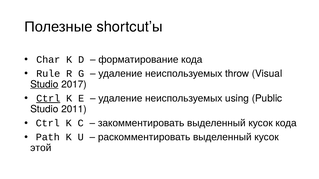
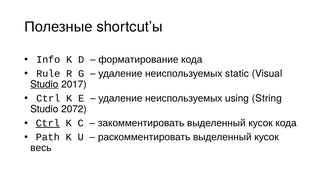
Char: Char -> Info (48, 60)
throw: throw -> static (237, 74)
Ctrl underline: present -> none (48, 99)
Public: Public -> String (267, 99)
2011: 2011 -> 2072 (74, 109)
Ctrl underline: none -> present (48, 123)
этой: этой -> весь (41, 148)
